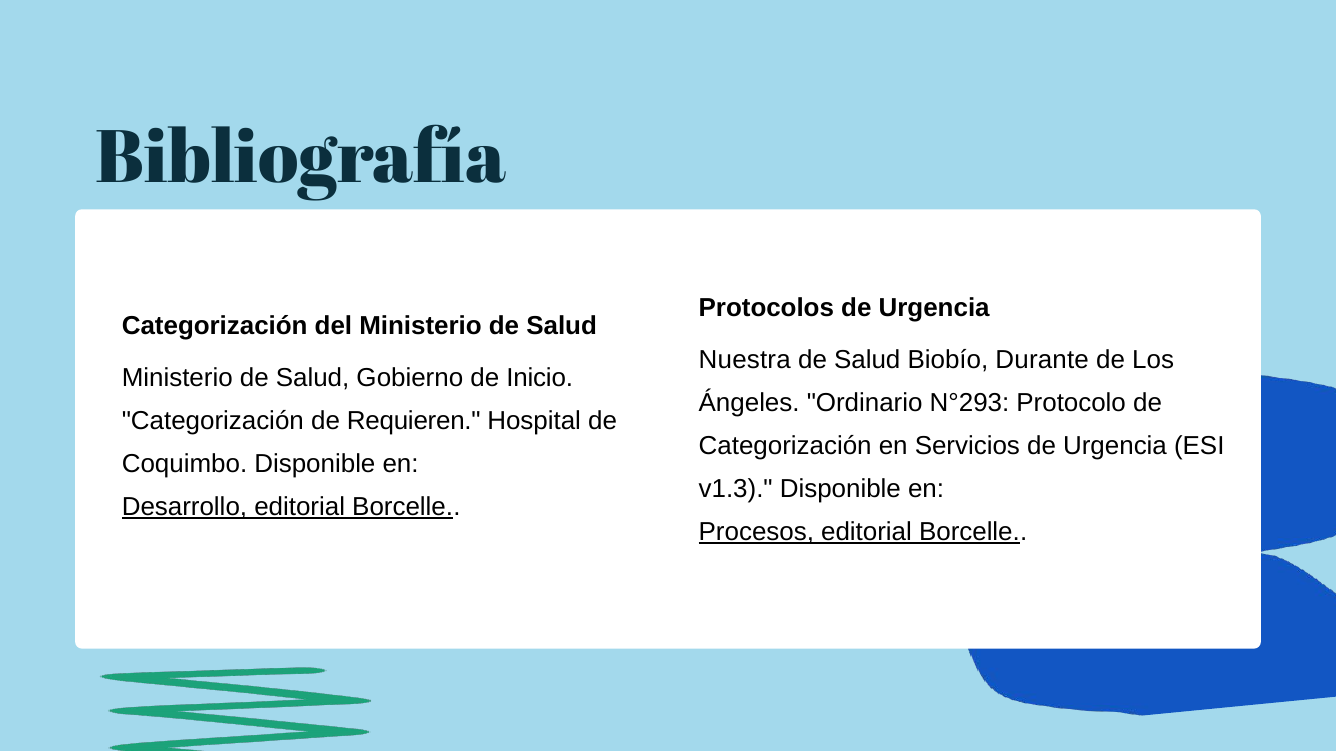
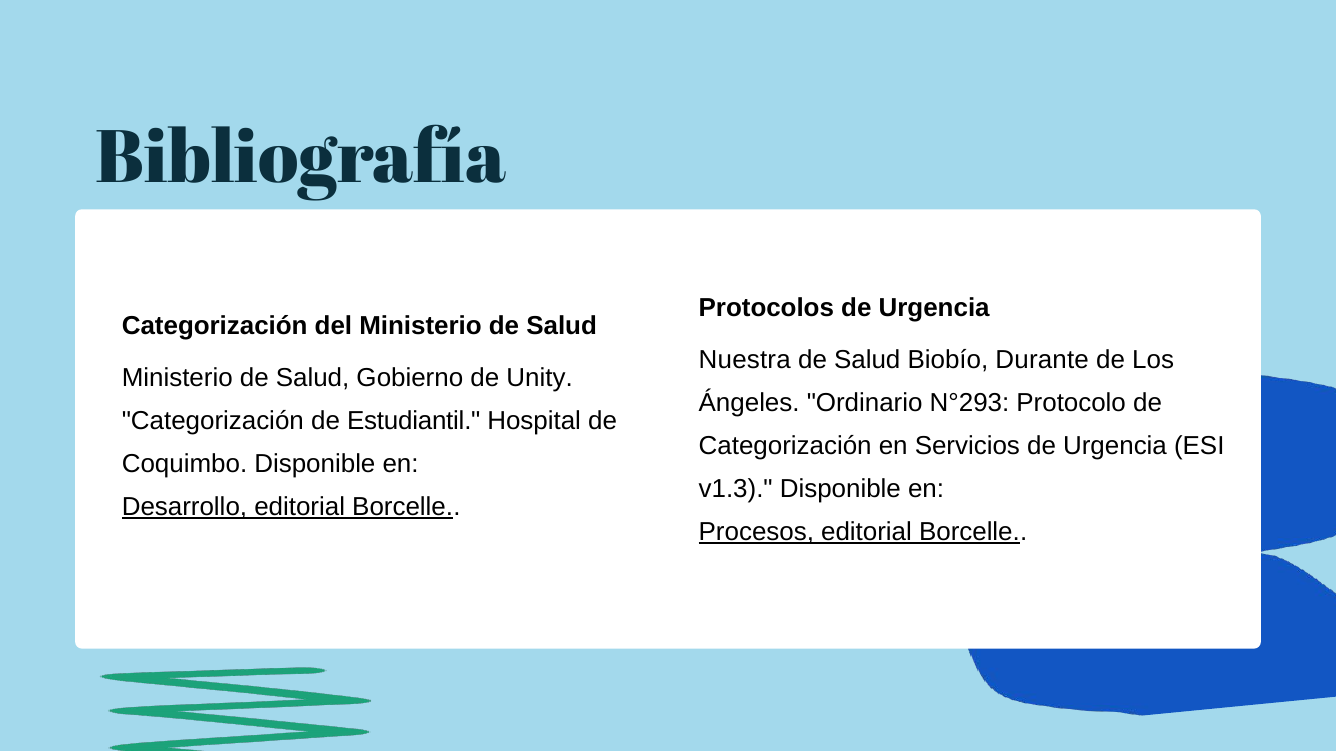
Inicio: Inicio -> Unity (540, 378)
Requieren: Requieren -> Estudiantil (414, 421)
